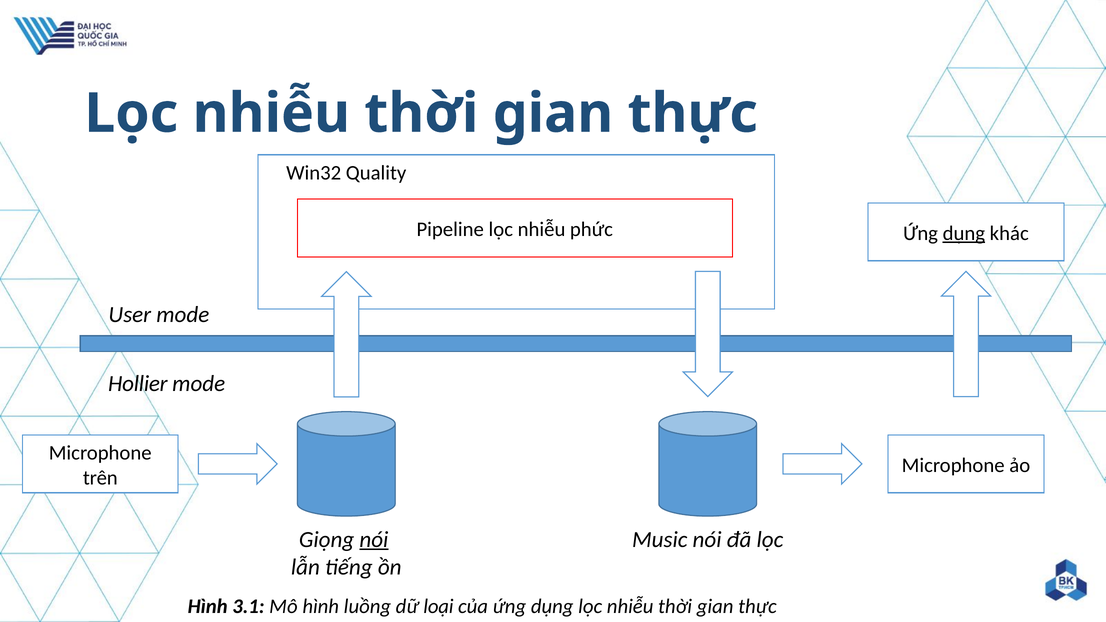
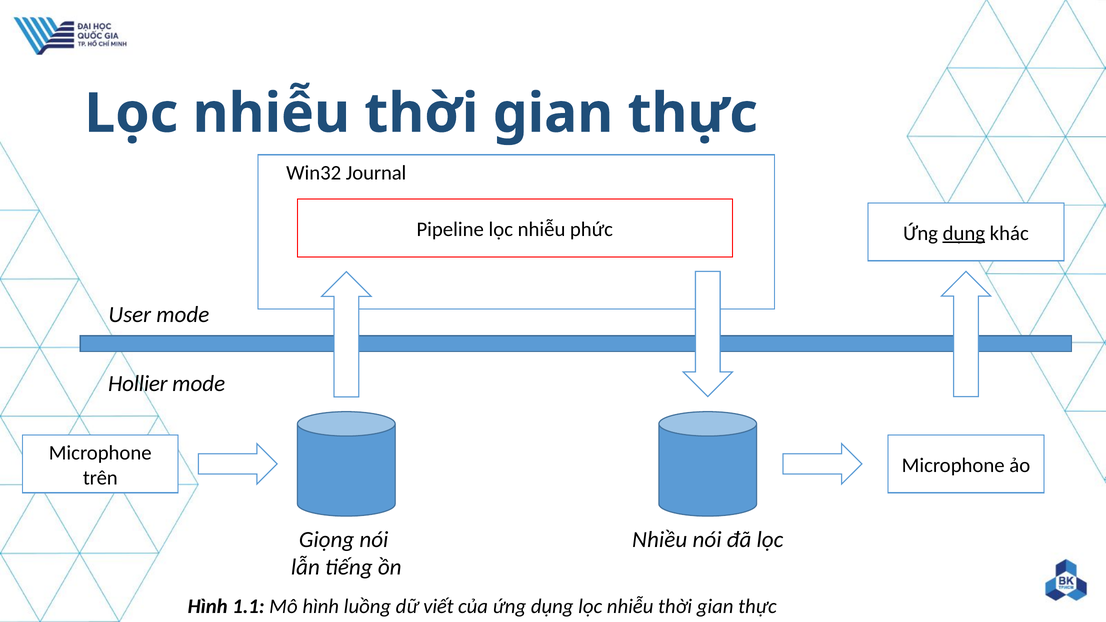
Quality: Quality -> Journal (376, 173)
nói underline: present -> none (374, 540)
Music: Music -> Nhiều (660, 540)
3.1: 3.1 -> 1.1 (248, 606)
loại: loại -> viết (438, 606)
